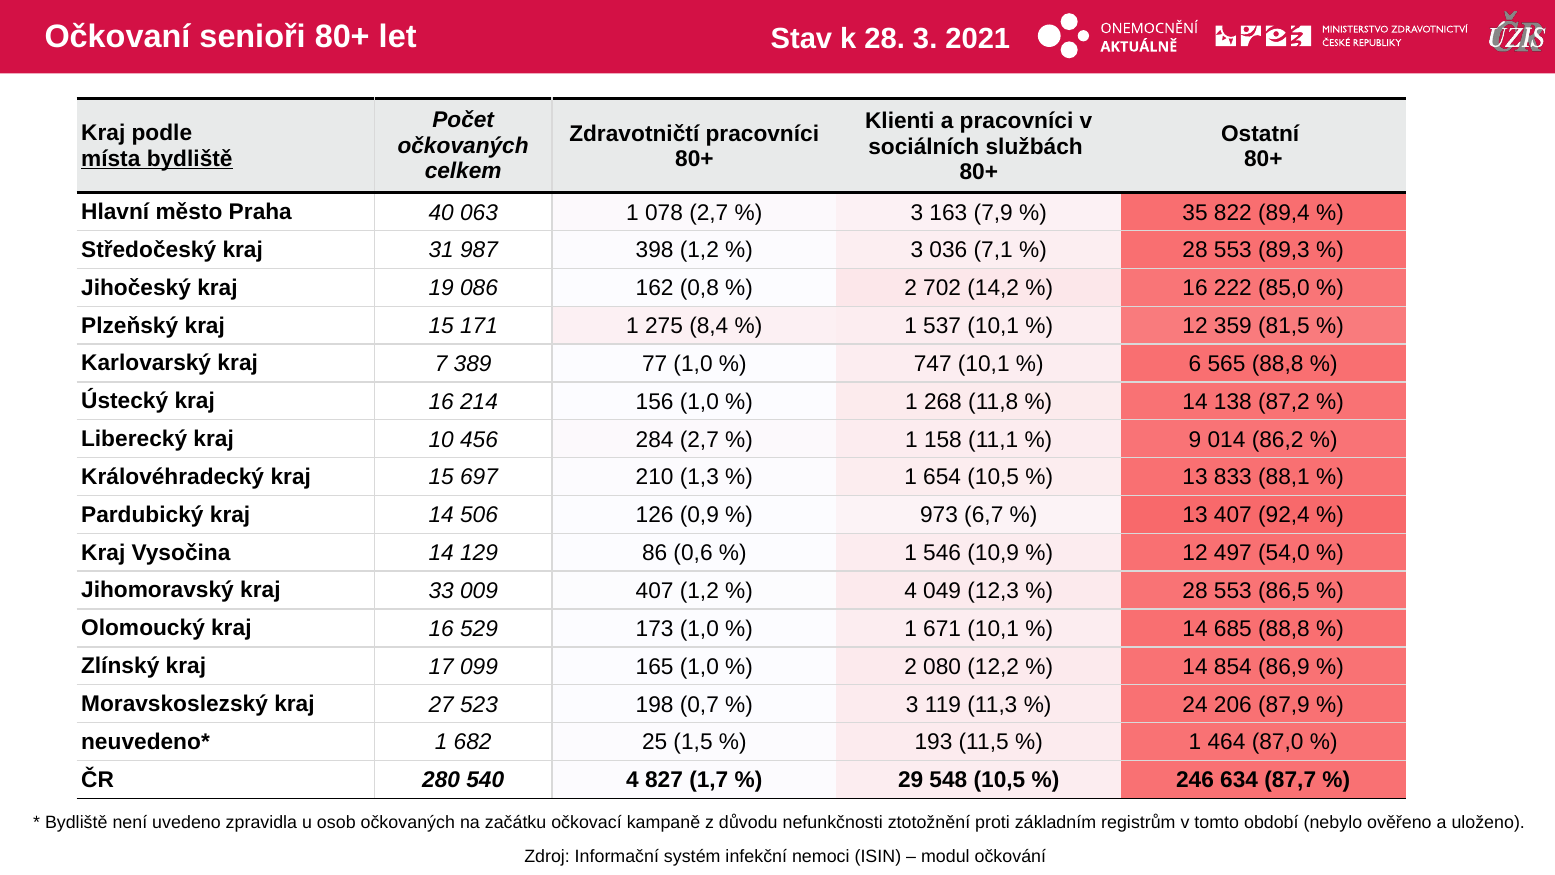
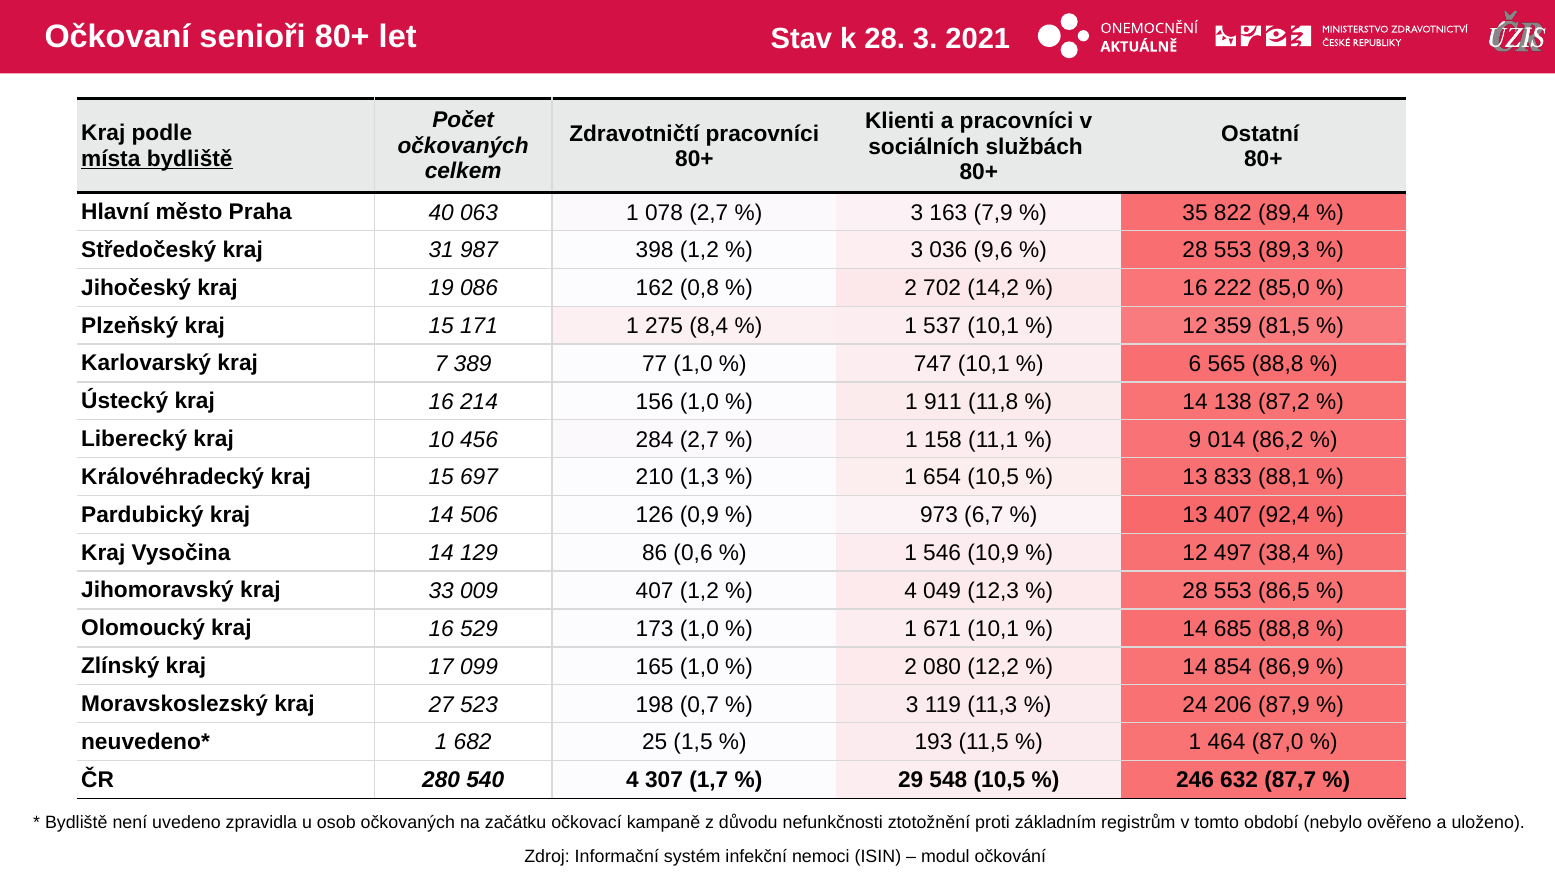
7,1: 7,1 -> 9,6 (993, 250)
268: 268 -> 911 (943, 402)
54,0: 54,0 -> 38,4 (1284, 553)
827: 827 -> 307 (664, 780)
634: 634 -> 632 (1239, 780)
